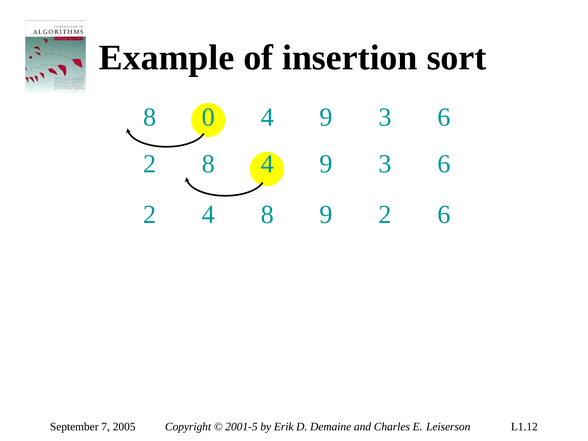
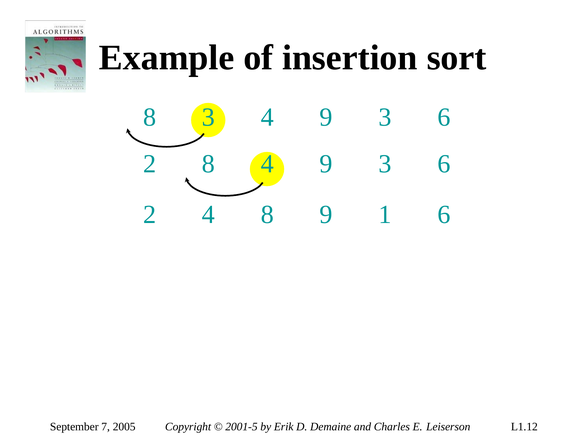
8 0: 0 -> 3 (208, 117)
9 2: 2 -> 1 (385, 215)
